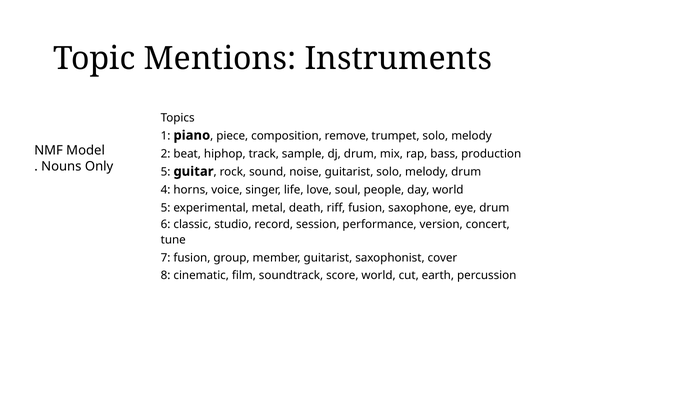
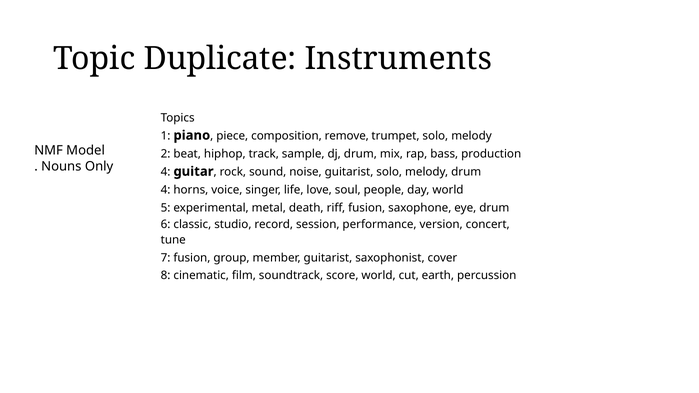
Mentions: Mentions -> Duplicate (220, 59)
5: 5 -> 4 (166, 172)
